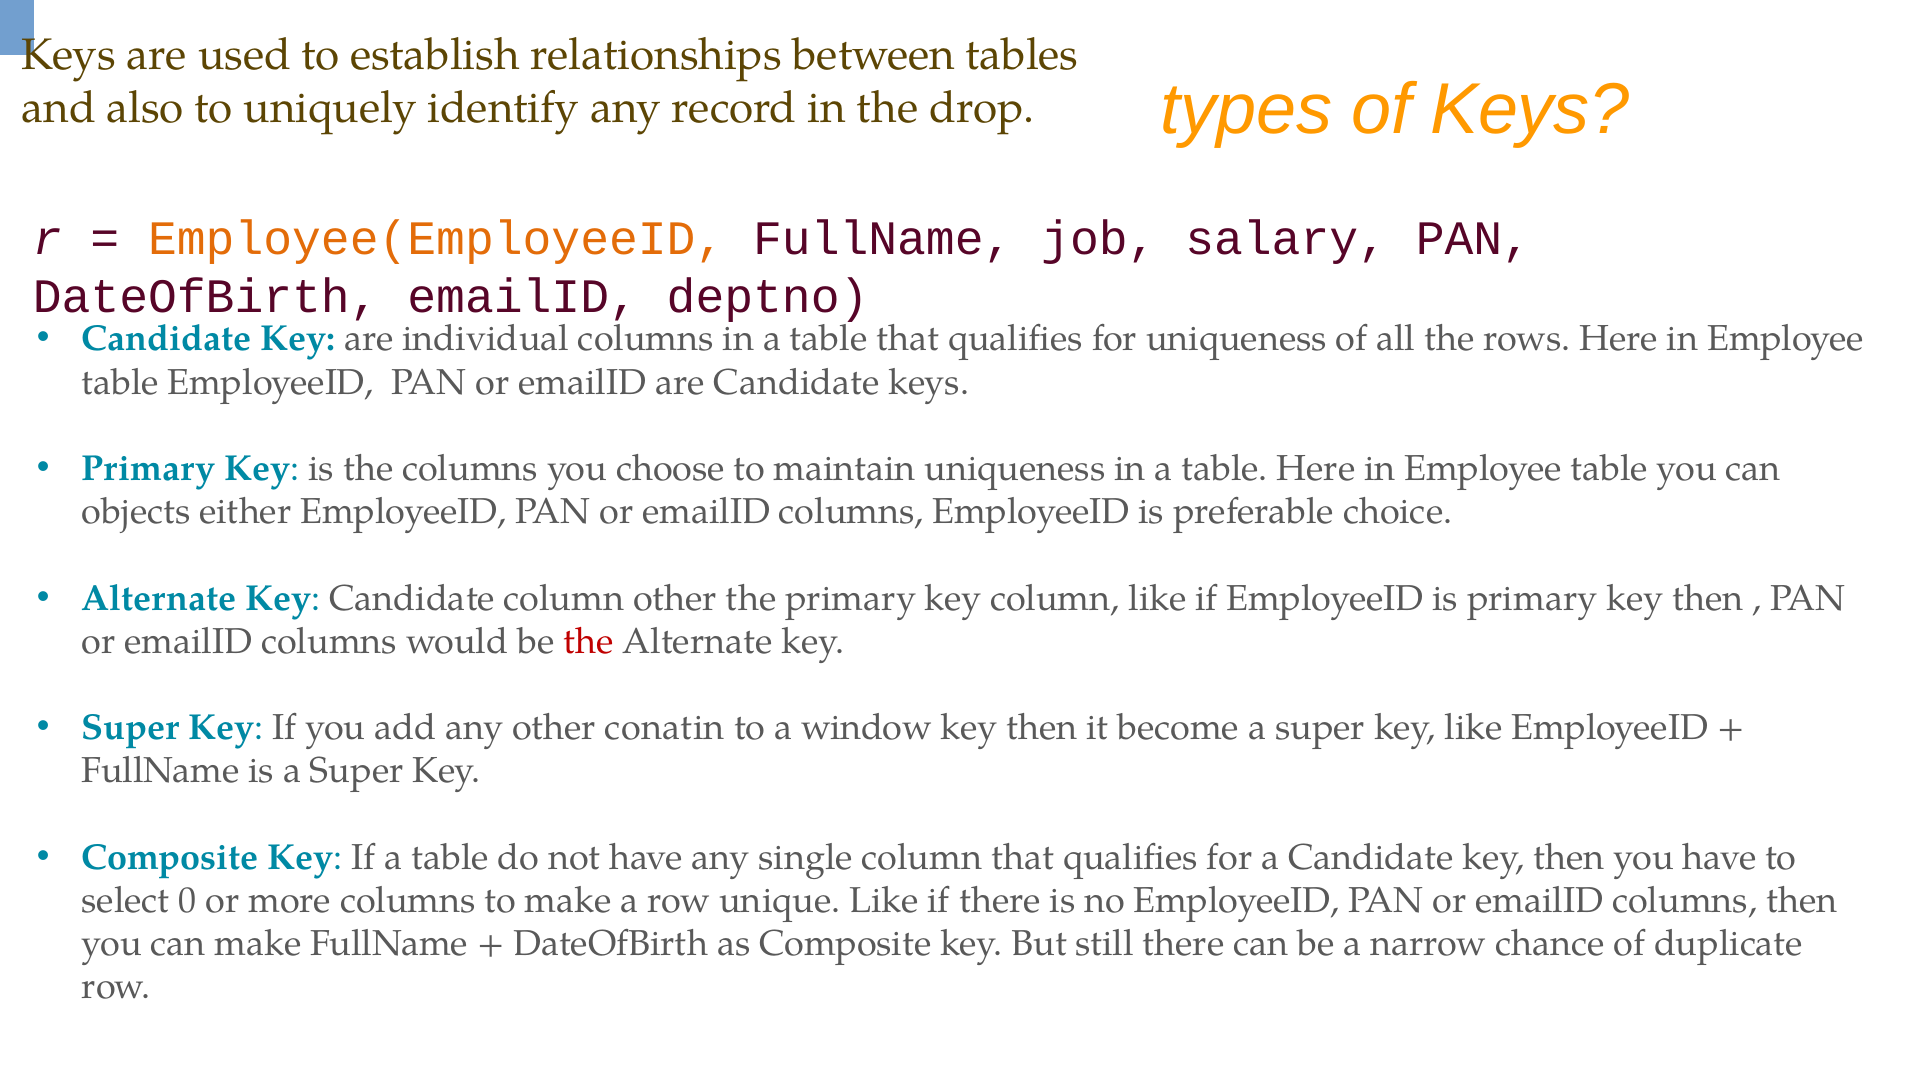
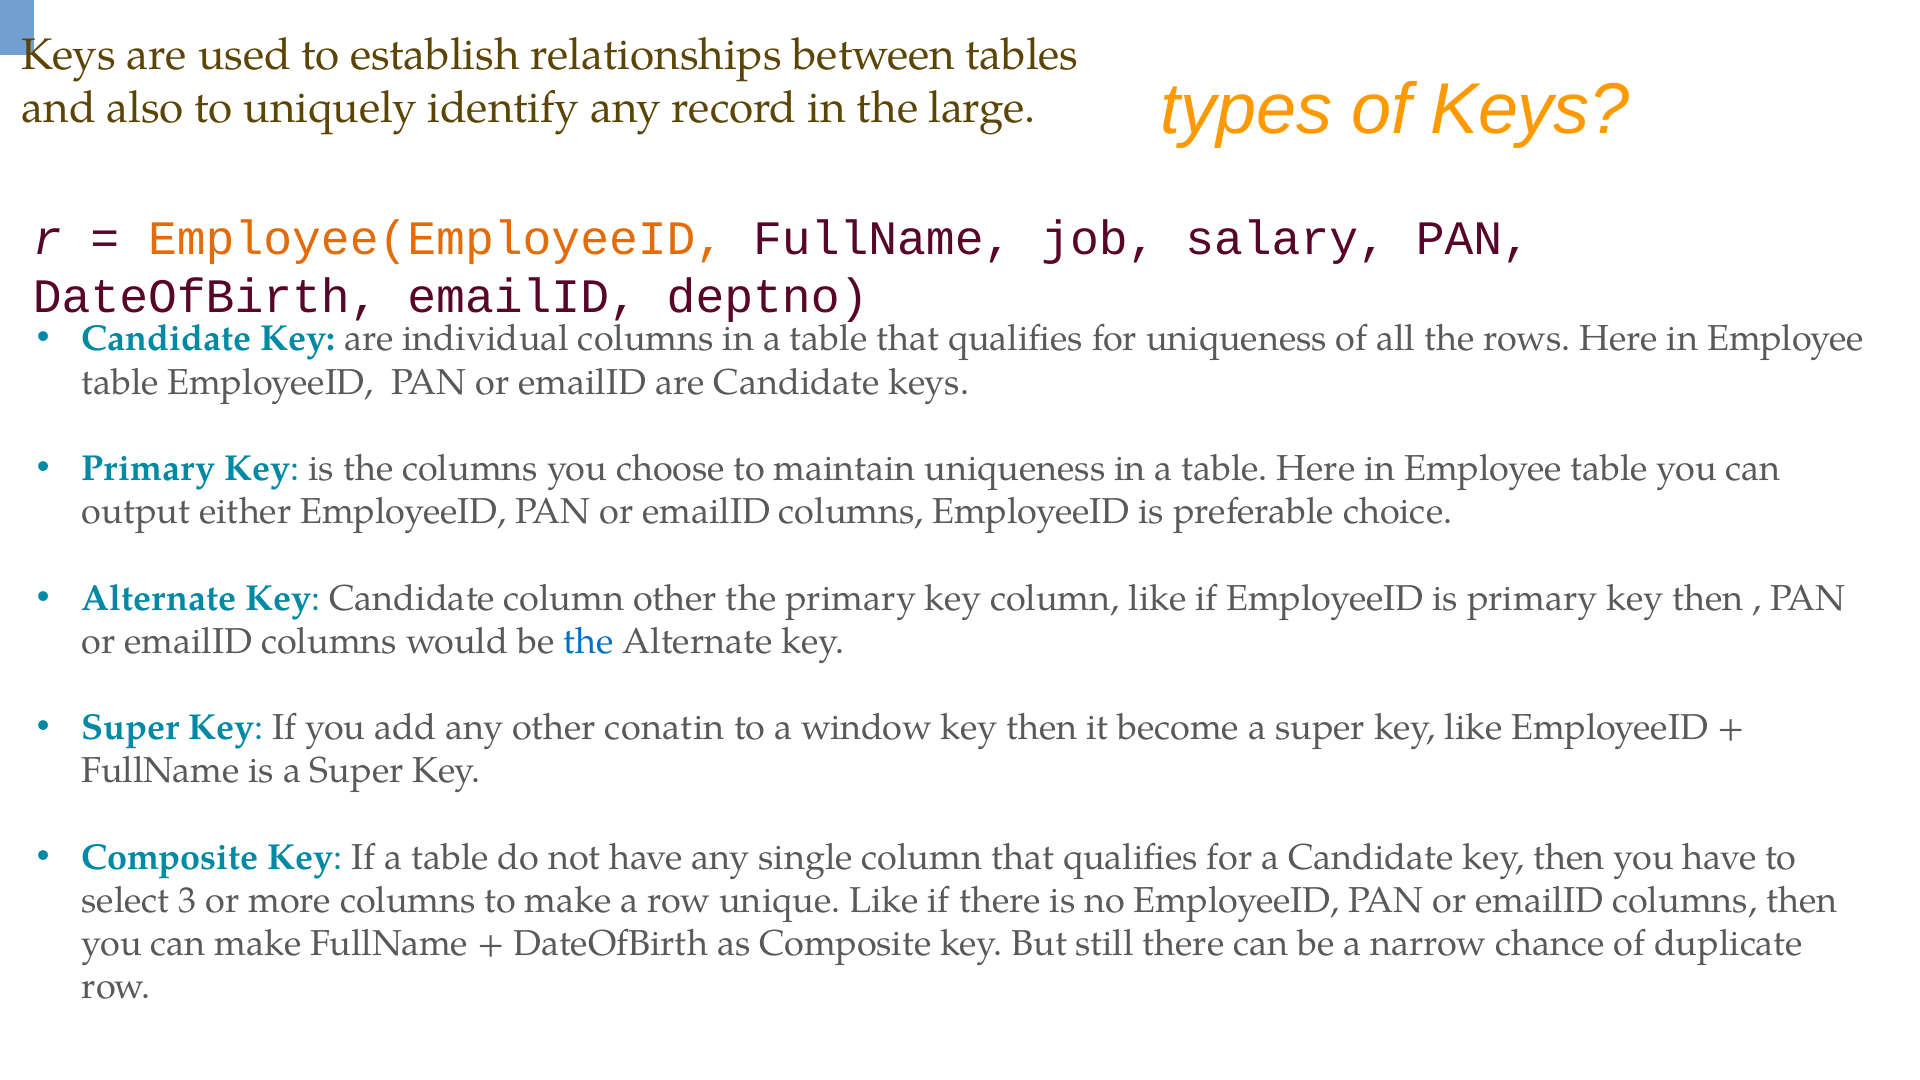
drop: drop -> large (982, 108)
objects: objects -> output (136, 512)
the colour: red -> blue (589, 641)
0: 0 -> 3 (187, 901)
